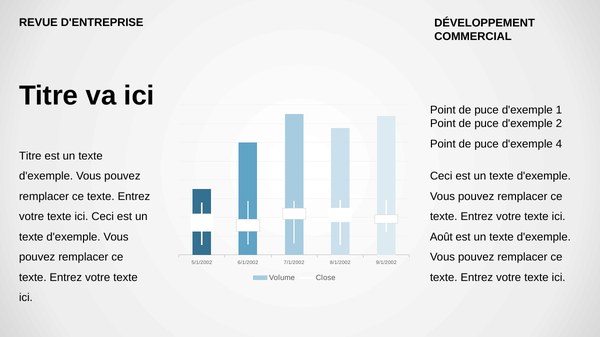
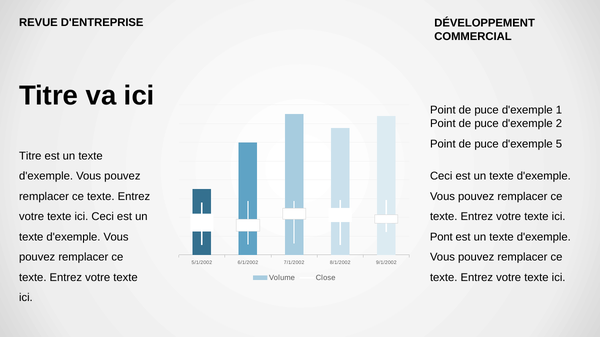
4: 4 -> 5 (559, 144)
Août: Août -> Pont (441, 237)
